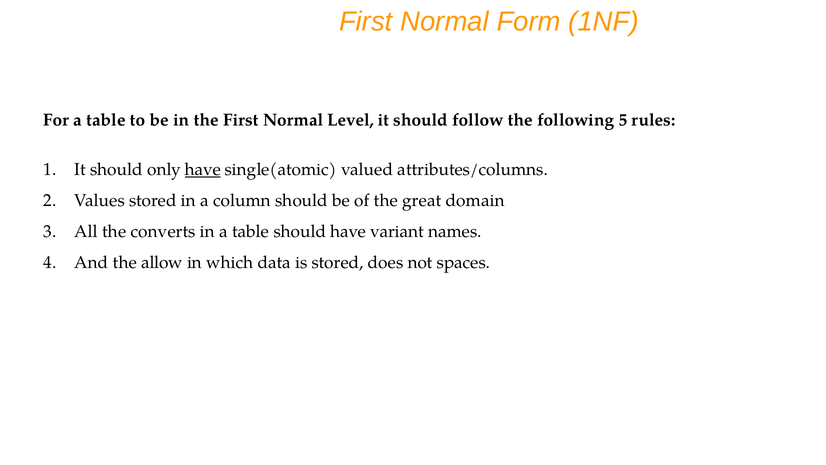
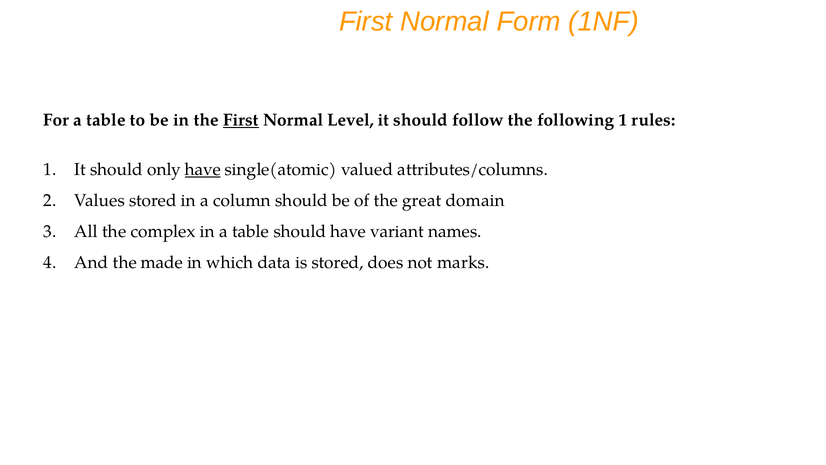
First underline: none -> present (241, 120)
following 5: 5 -> 1 (623, 120)
converts: converts -> complex (163, 232)
allow: allow -> made (162, 263)
spaces: spaces -> marks (463, 263)
